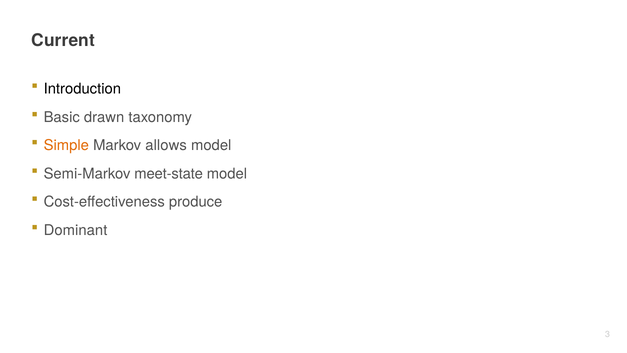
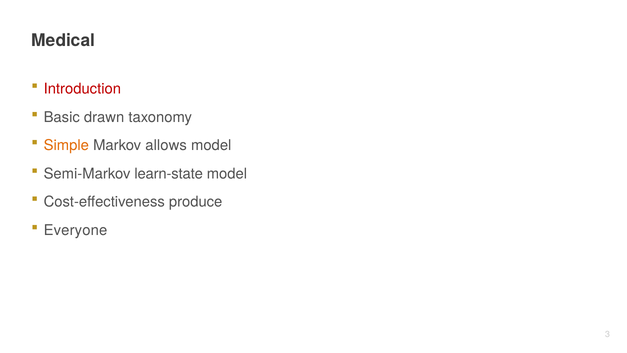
Current: Current -> Medical (63, 40)
Introduction colour: black -> red (82, 89)
meet-state: meet-state -> learn-state (169, 173)
Dominant: Dominant -> Everyone (75, 230)
